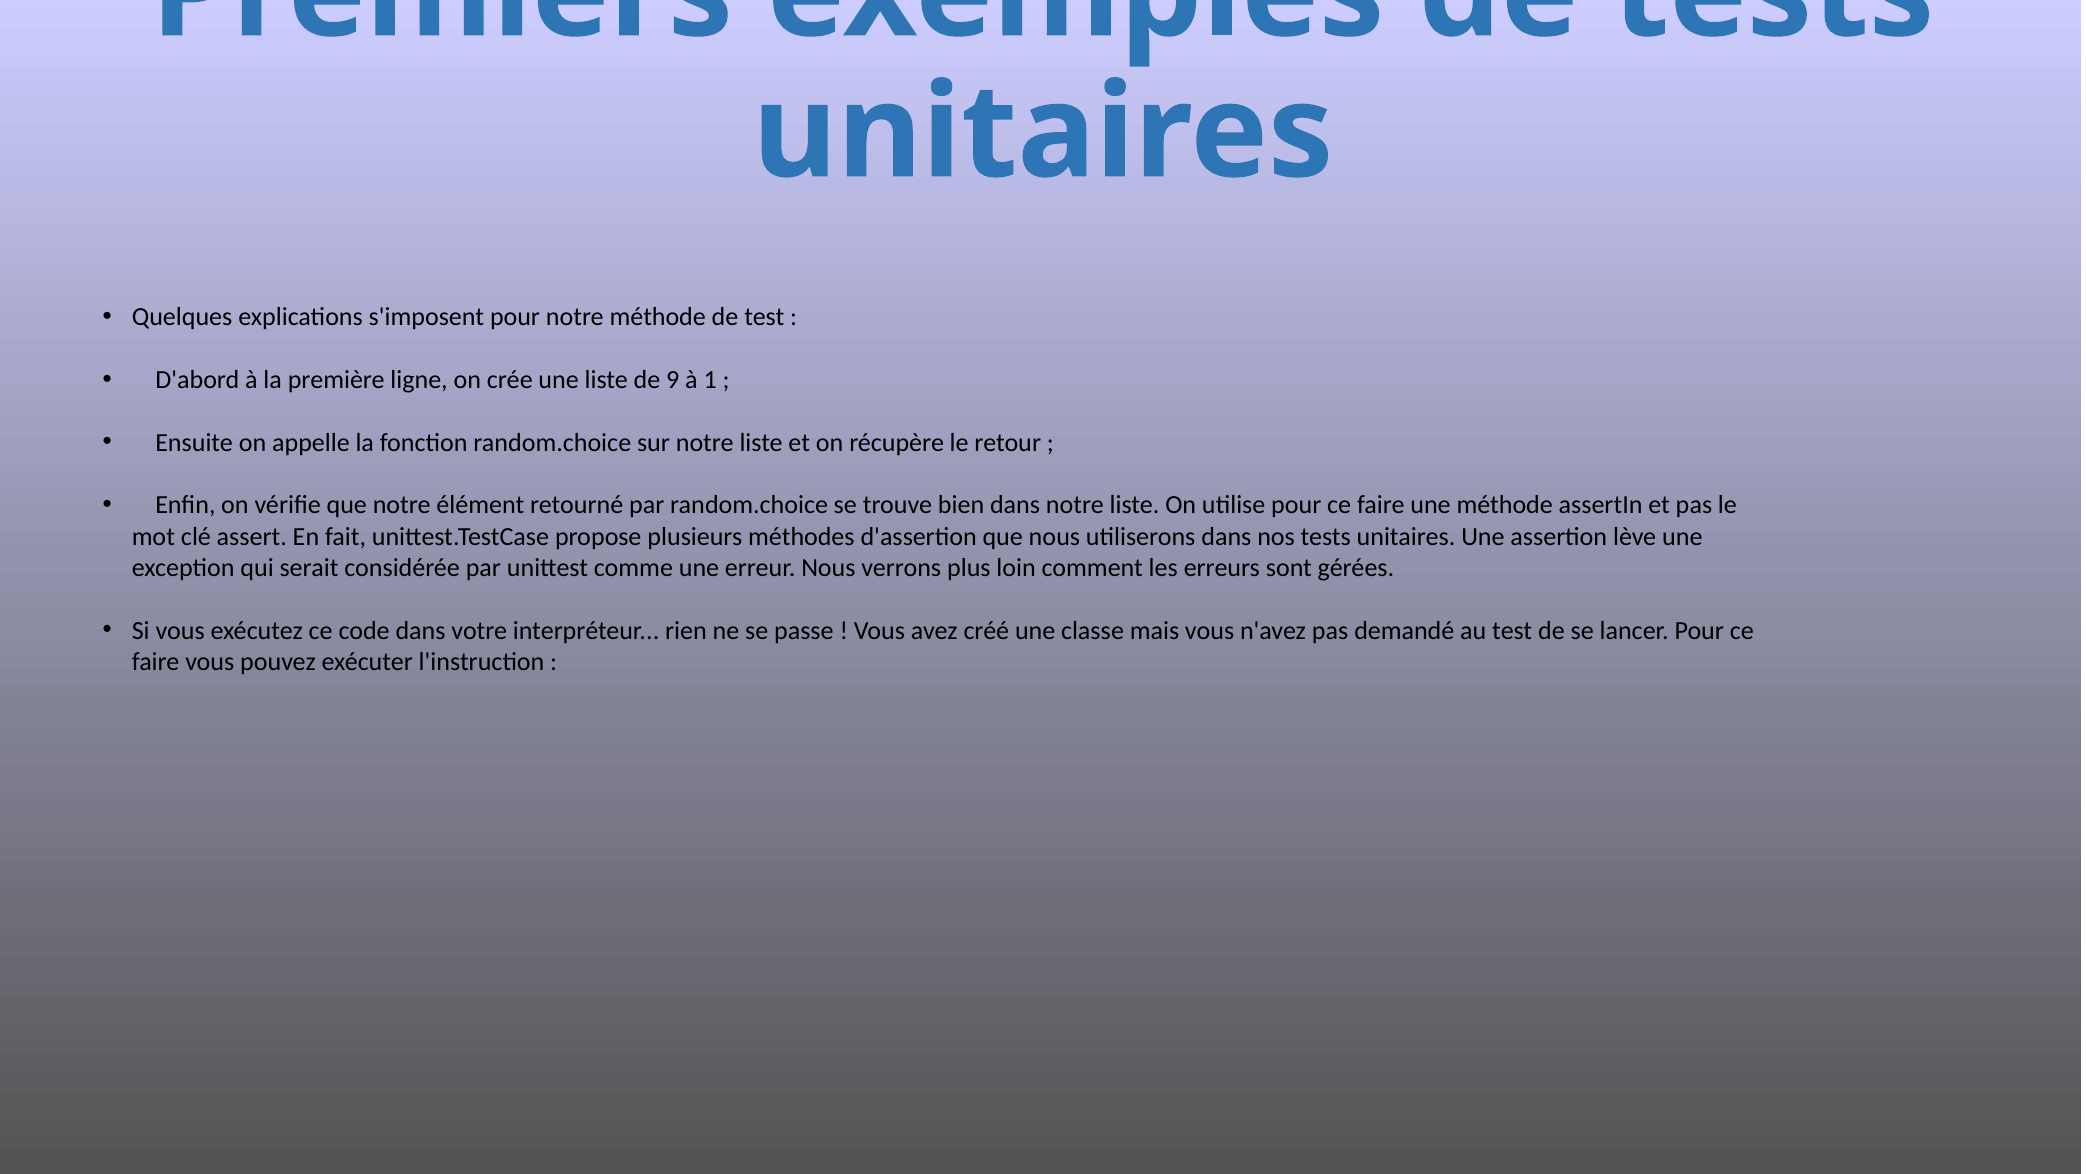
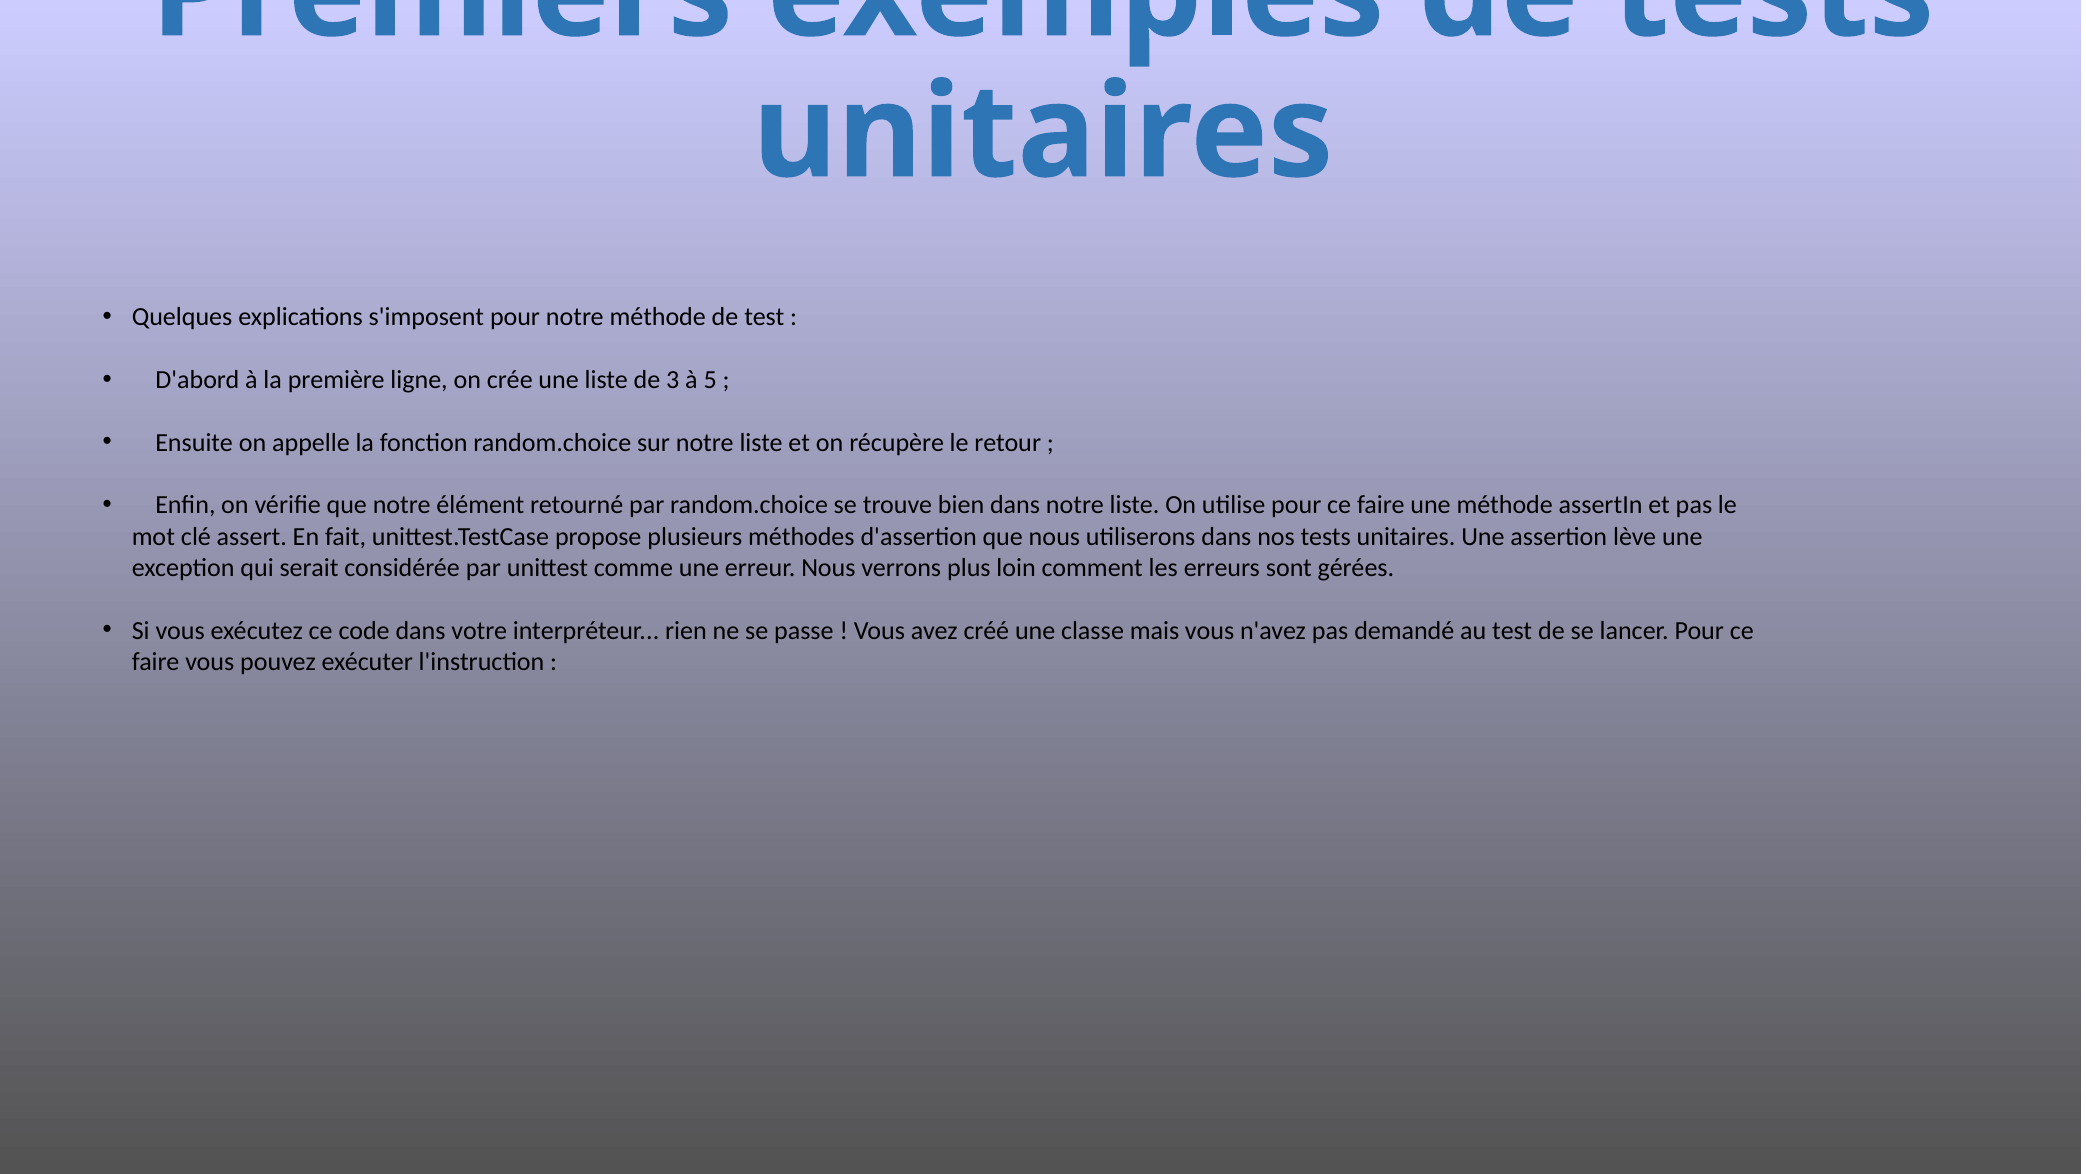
9: 9 -> 3 (673, 380)
1: 1 -> 5 (710, 380)
